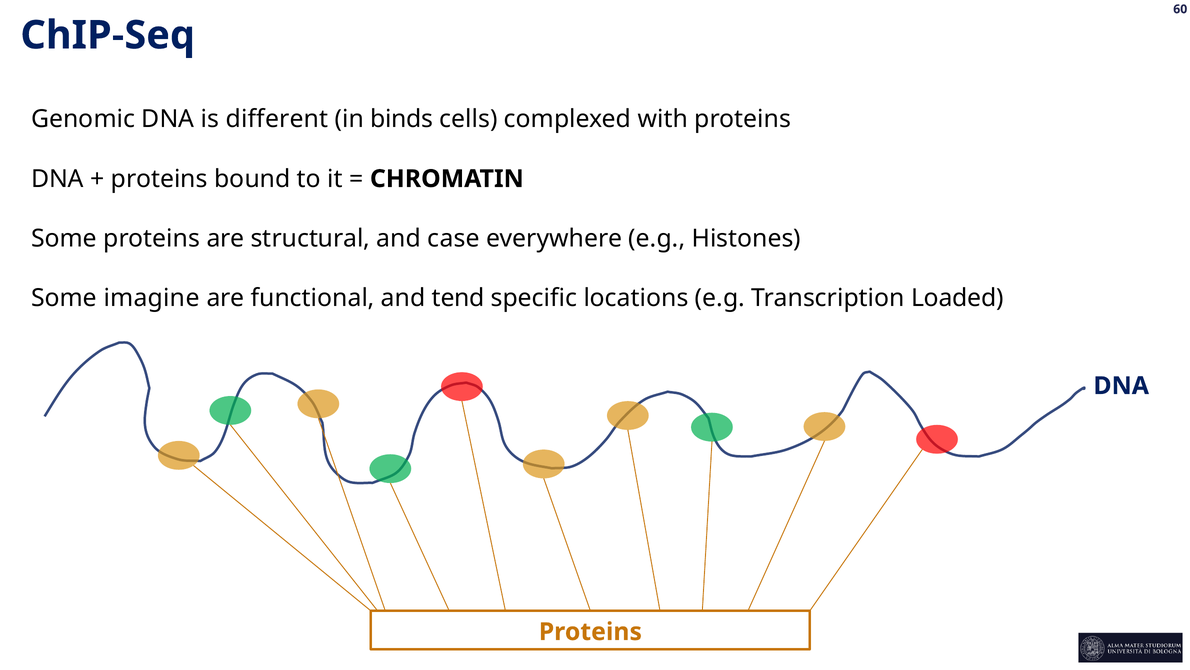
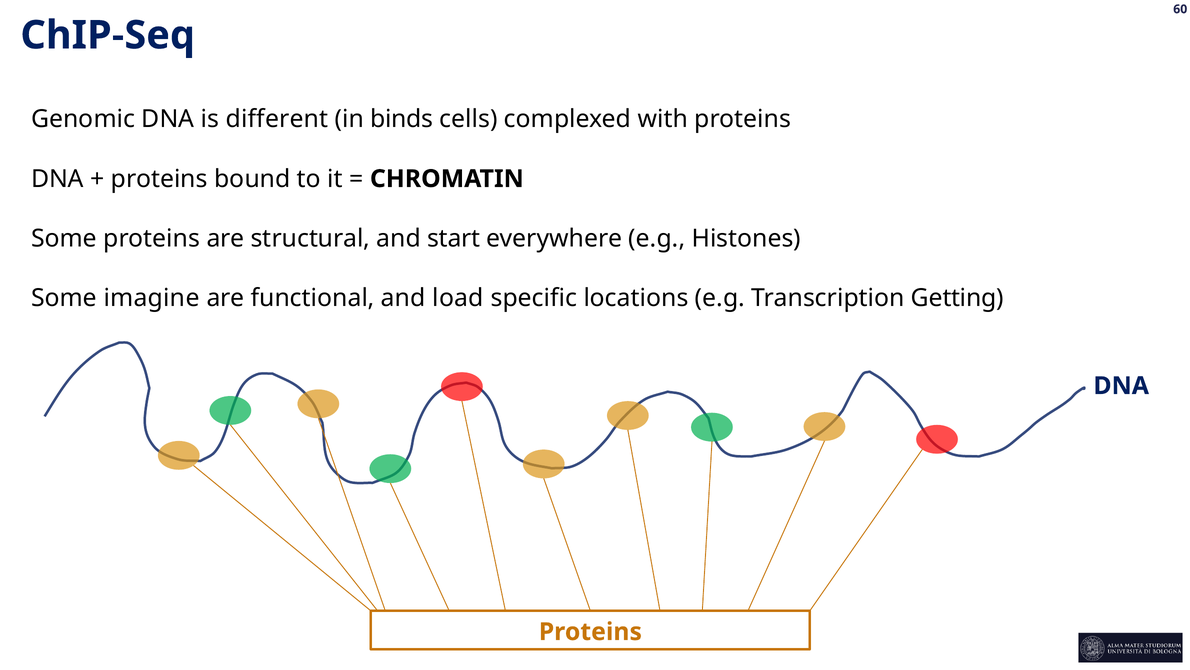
case: case -> start (454, 238)
tend: tend -> load (458, 298)
Loaded: Loaded -> Getting (957, 298)
